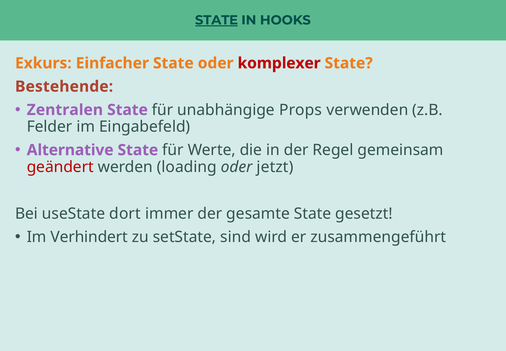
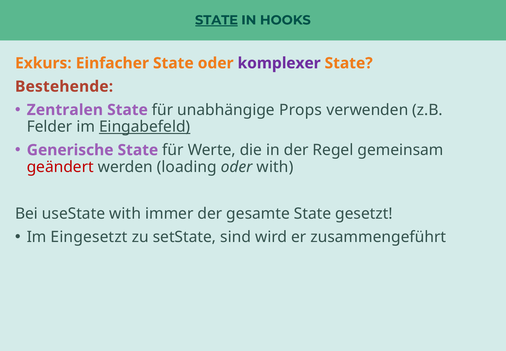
komplexer colour: red -> purple (279, 63)
Eingabefeld underline: none -> present (145, 126)
Alternative: Alternative -> Generische (70, 150)
oder jetzt: jetzt -> with (275, 167)
useState dort: dort -> with (125, 213)
Verhindert: Verhindert -> Eingesetzt (89, 236)
